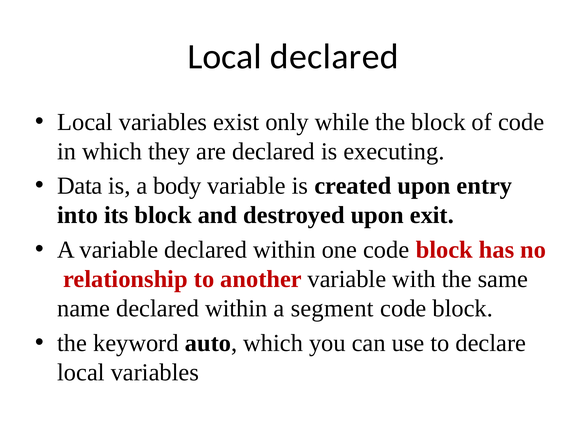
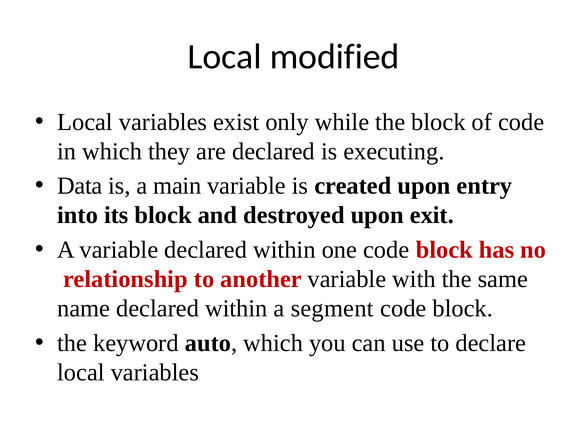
Local declared: declared -> modified (335, 57)
body: body -> main (177, 186)
